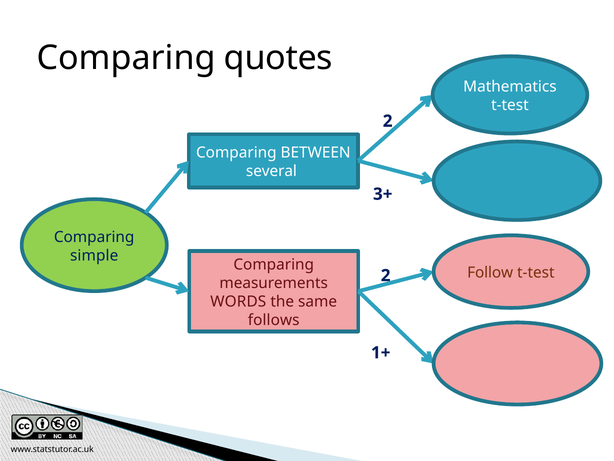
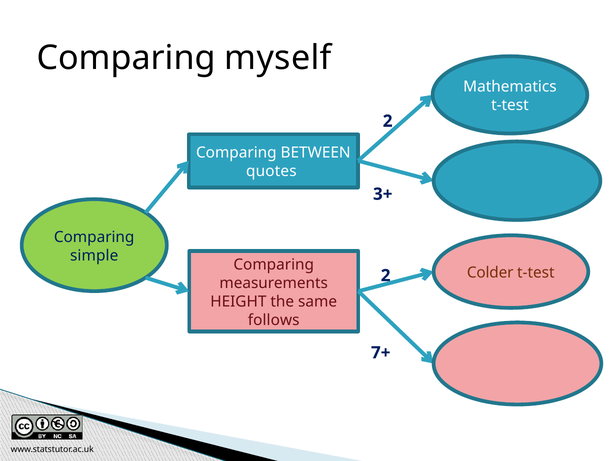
quotes: quotes -> myself (278, 58)
several: several -> quotes (271, 171)
Follow: Follow -> Colder (490, 272)
WORDS: WORDS -> HEIGHT (238, 301)
1+: 1+ -> 7+ (381, 352)
